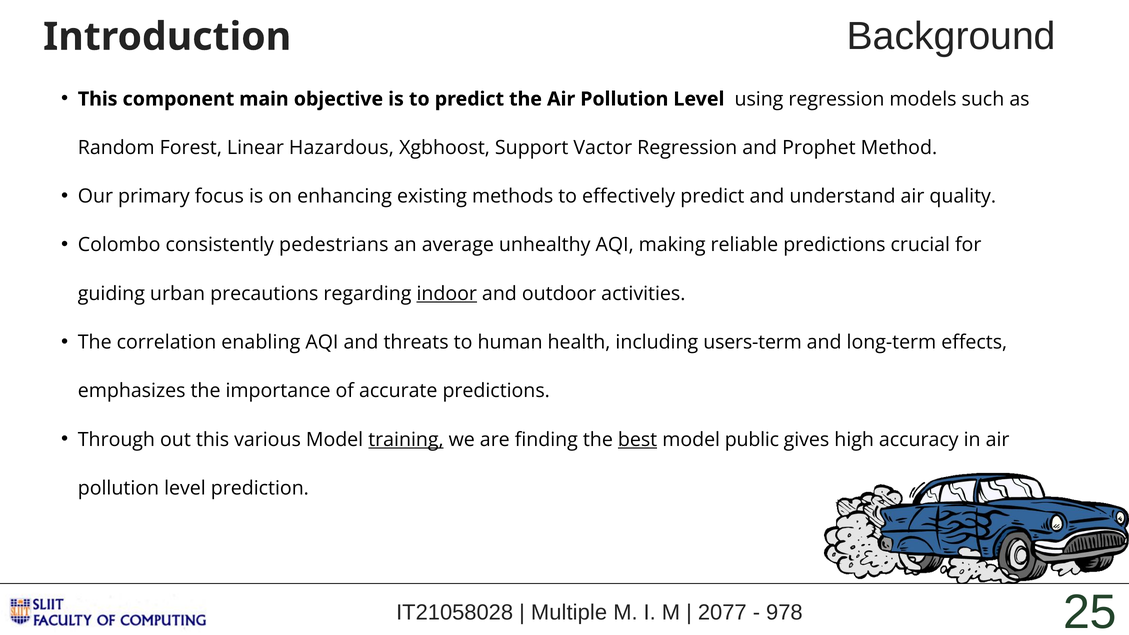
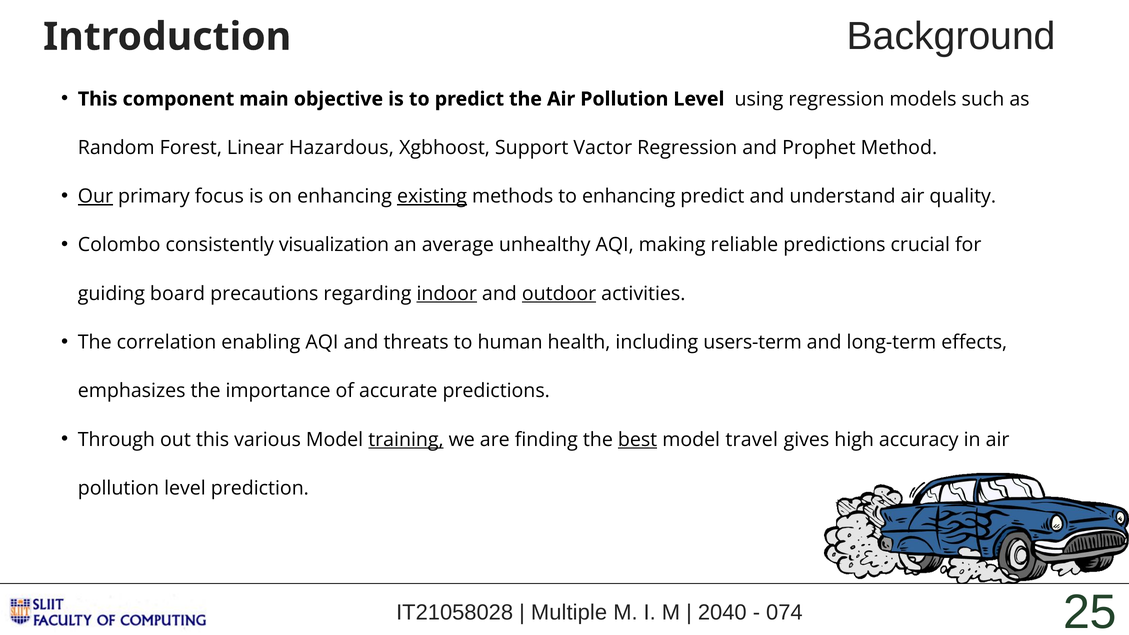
Our underline: none -> present (95, 196)
existing underline: none -> present (432, 196)
to effectively: effectively -> enhancing (629, 196)
pedestrians: pedestrians -> visualization (334, 245)
urban: urban -> board (178, 294)
outdoor underline: none -> present (559, 294)
public: public -> travel (752, 440)
2077: 2077 -> 2040 (722, 613)
978: 978 -> 074 (784, 613)
